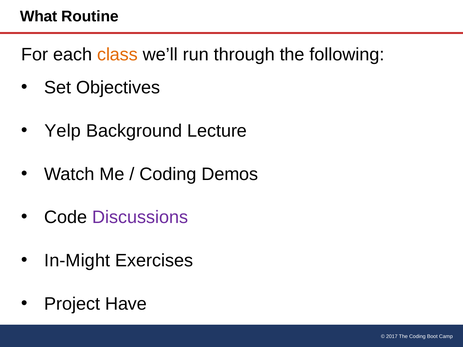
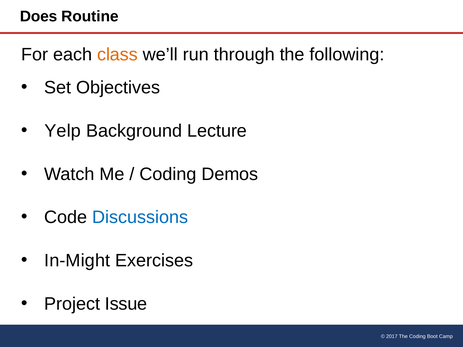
What: What -> Does (39, 16)
Discussions colour: purple -> blue (140, 217)
Have: Have -> Issue (126, 304)
